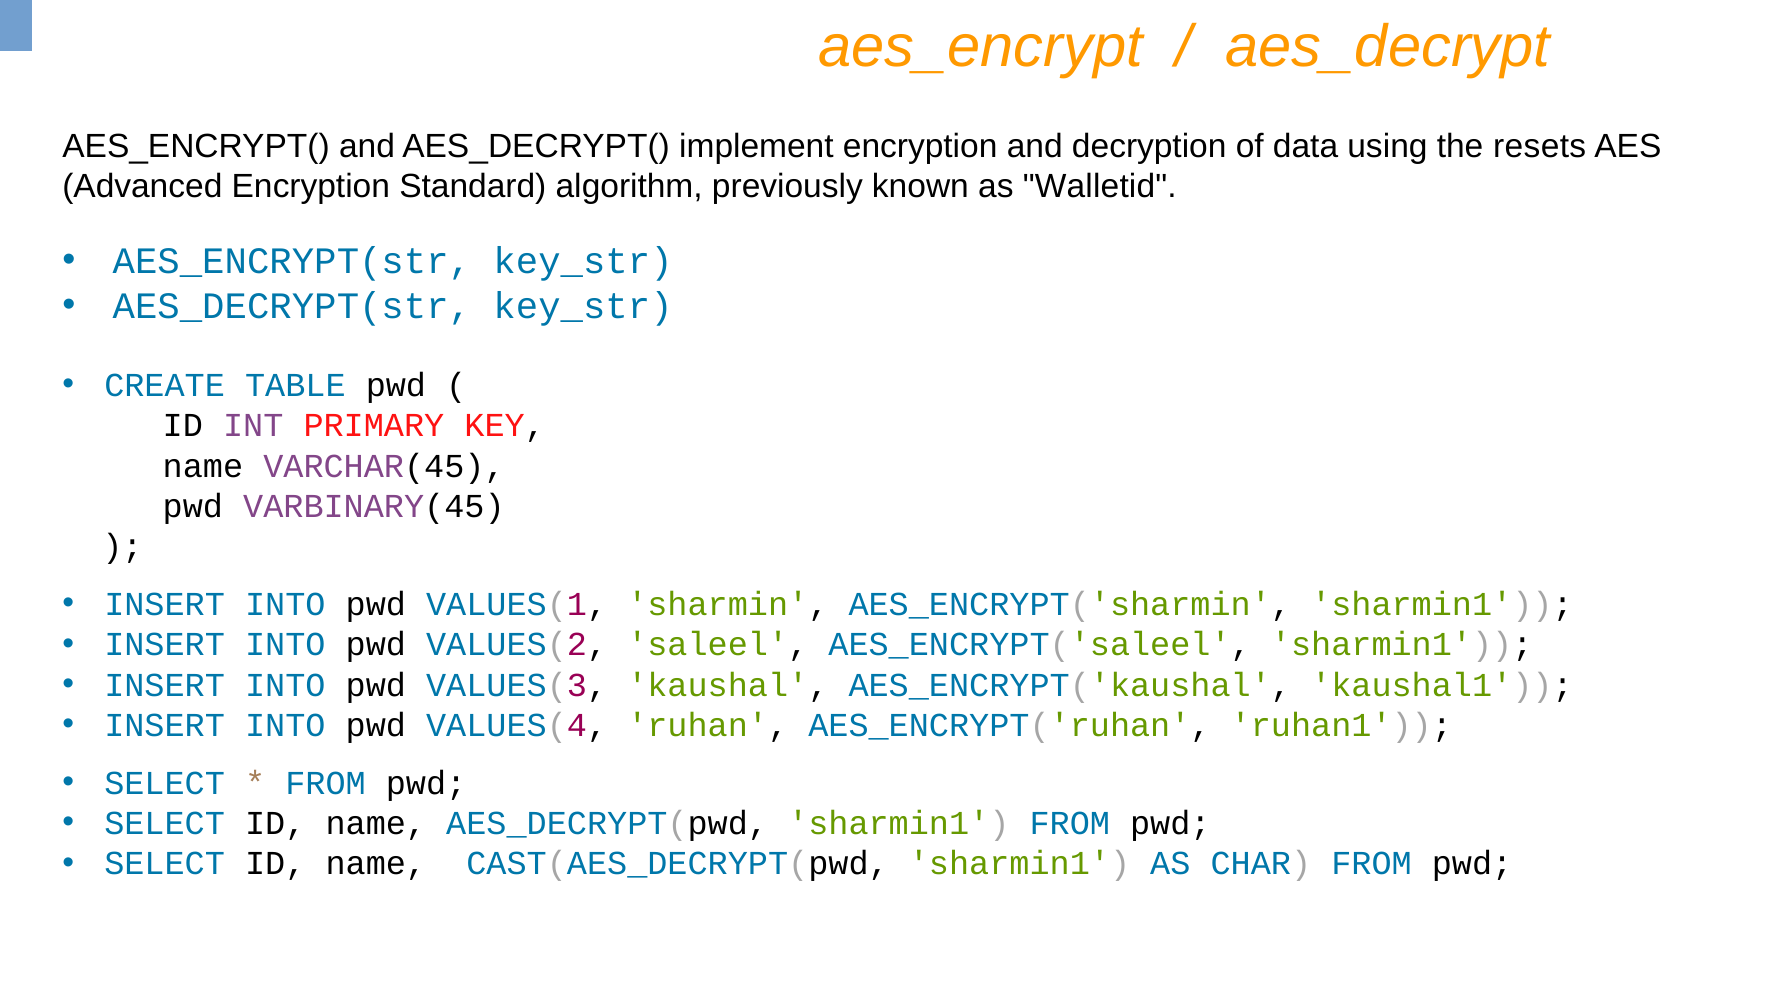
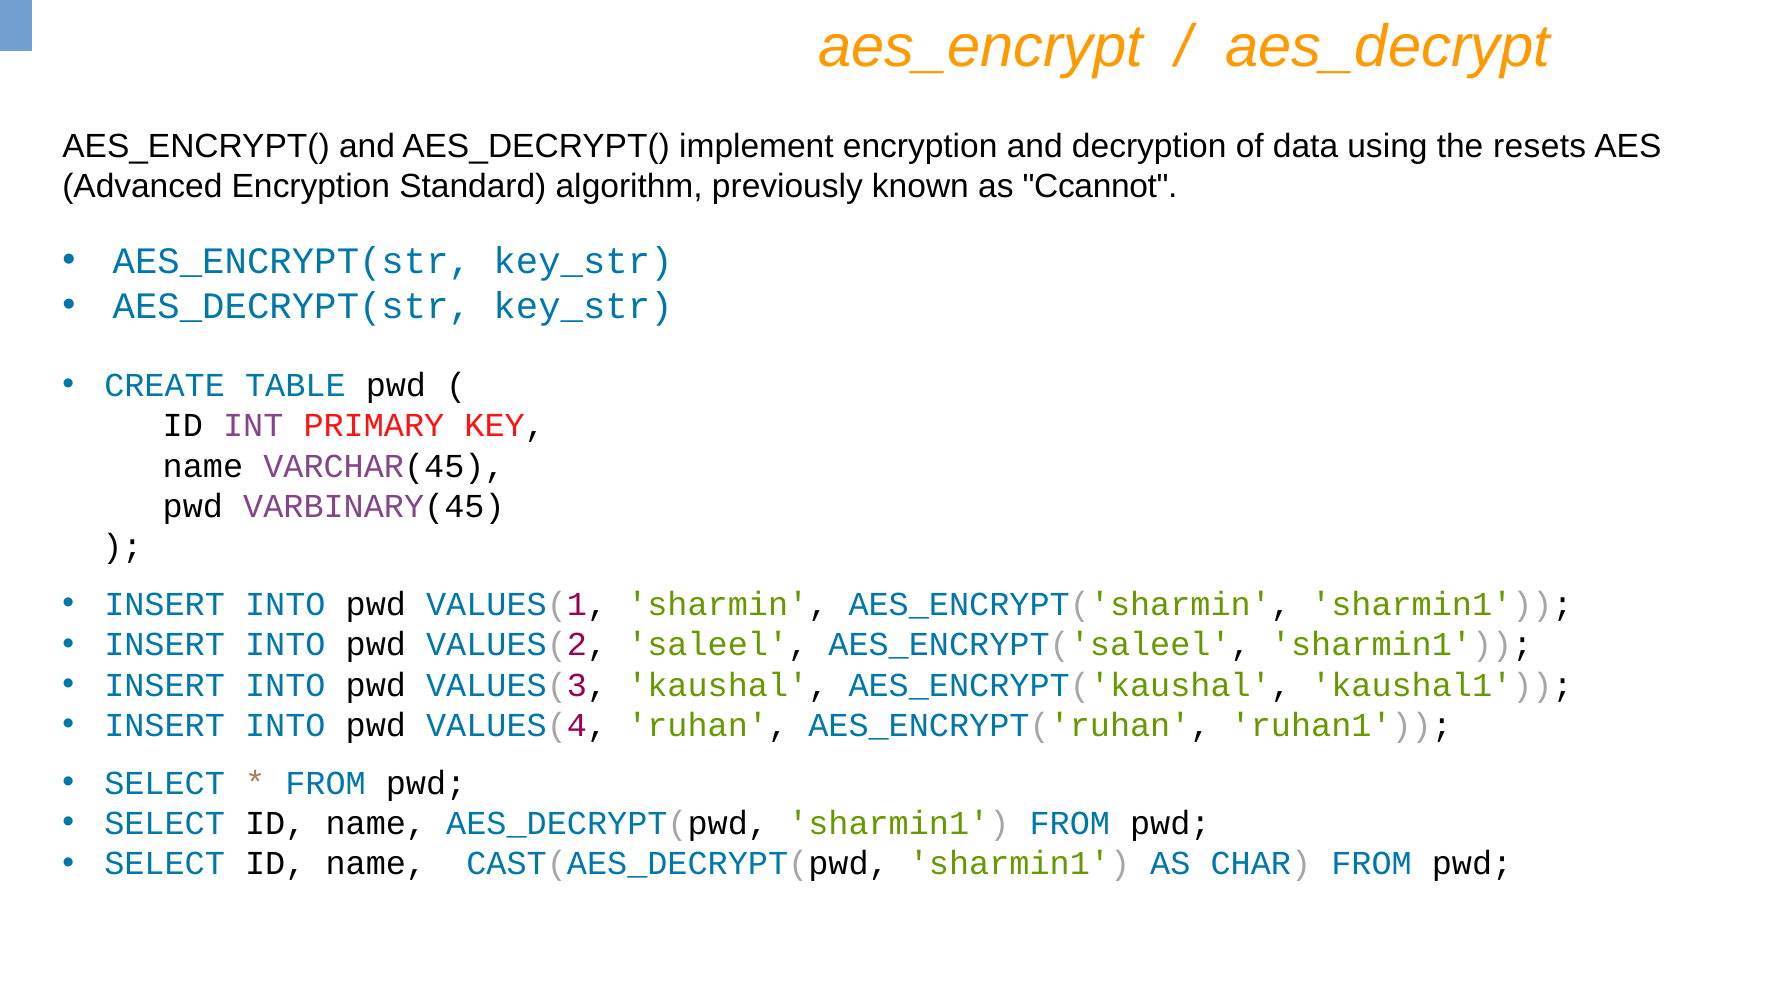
Walletid: Walletid -> Ccannot (1100, 187)
